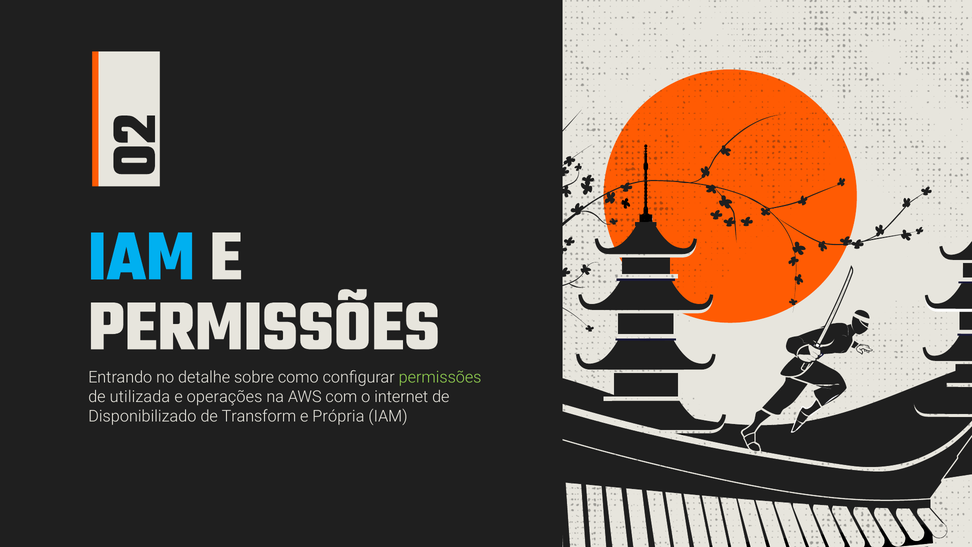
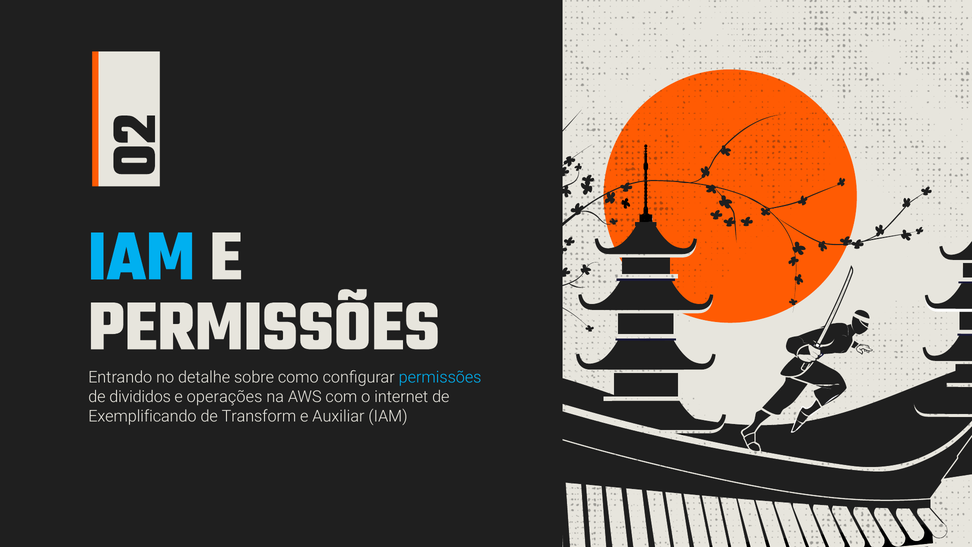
permissões colour: light green -> light blue (440, 377)
utilizada: utilizada -> divididos (140, 397)
Disponibilizado: Disponibilizado -> Exemplificando (142, 416)
Própria: Própria -> Auxiliar (338, 416)
